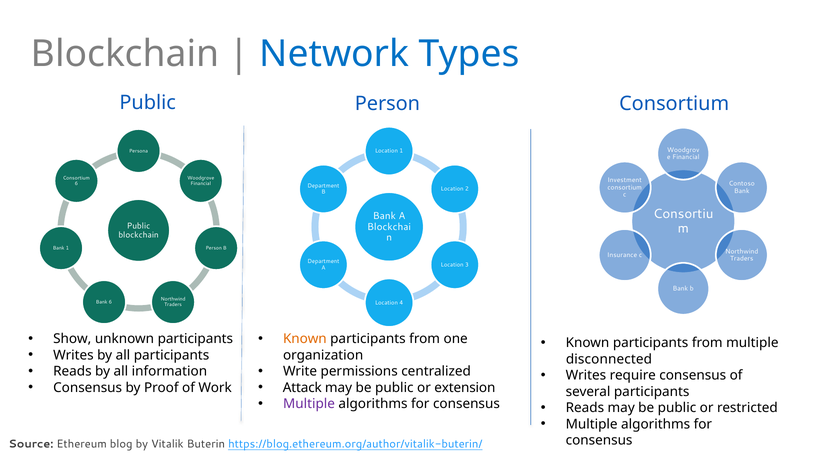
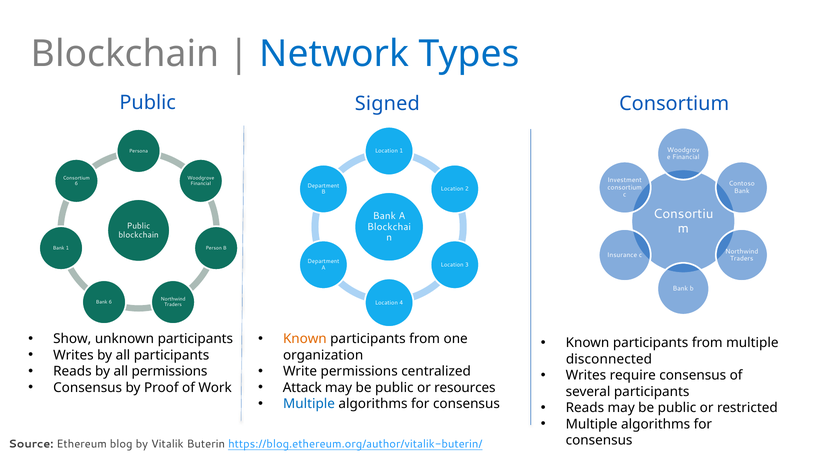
Person: Person -> Signed (387, 104)
all information: information -> permissions (169, 372)
extension: extension -> resources (465, 388)
Multiple colour: purple -> blue (309, 404)
